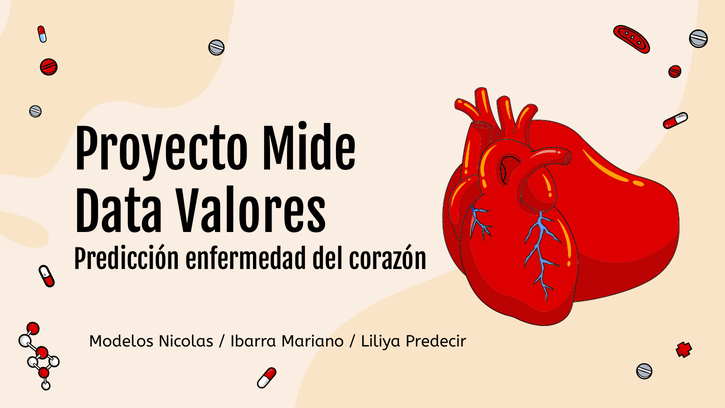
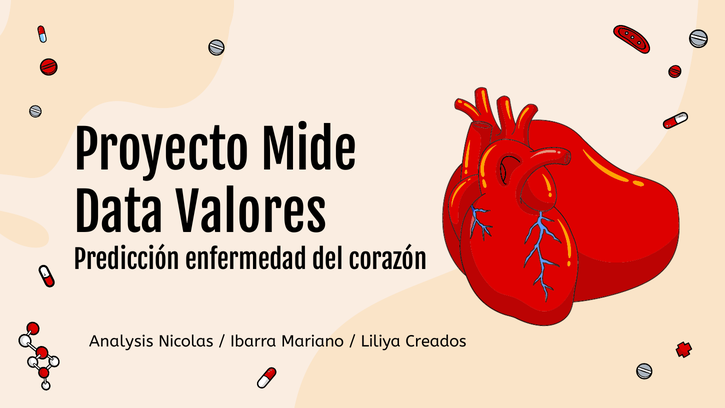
Modelos: Modelos -> Analysis (121, 341)
Predecir: Predecir -> Creados (436, 341)
